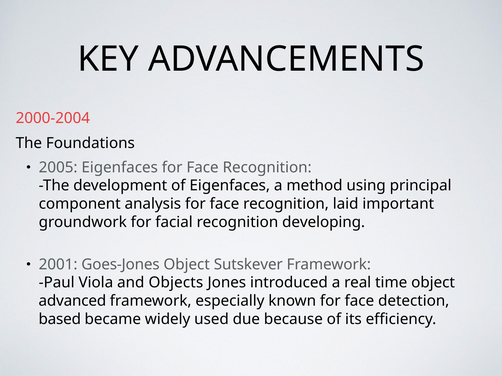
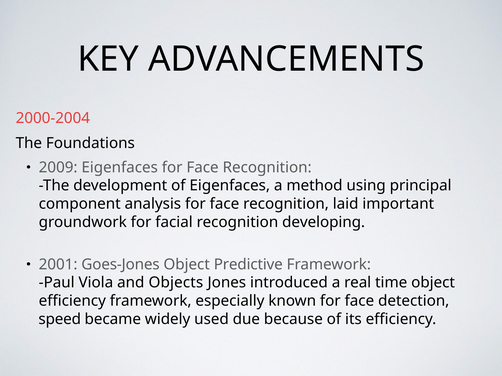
2005: 2005 -> 2009 (58, 168)
Sutskever: Sutskever -> Predictive (248, 265)
advanced: advanced -> efficiency (72, 301)
based: based -> speed (60, 319)
